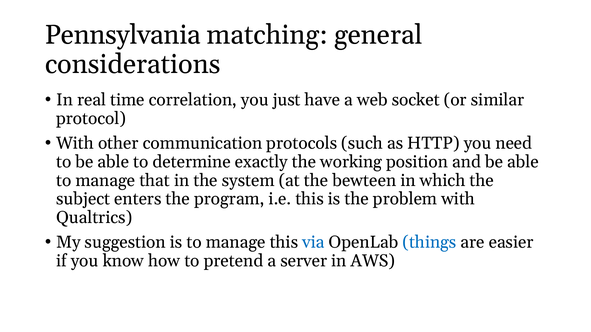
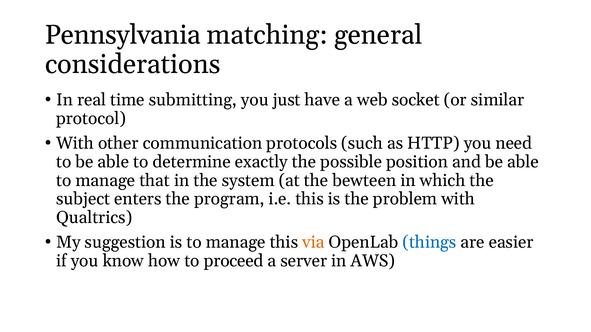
correlation: correlation -> submitting (193, 100)
working: working -> possible (351, 162)
via colour: blue -> orange (313, 243)
pretend: pretend -> proceed (234, 261)
